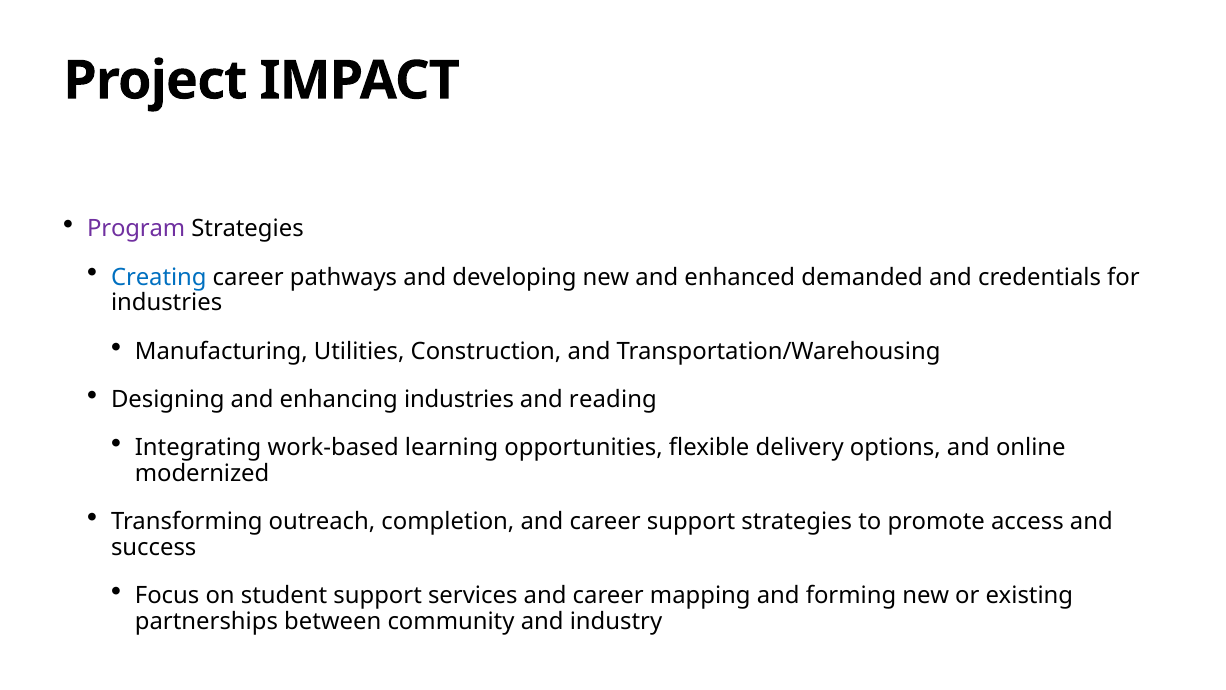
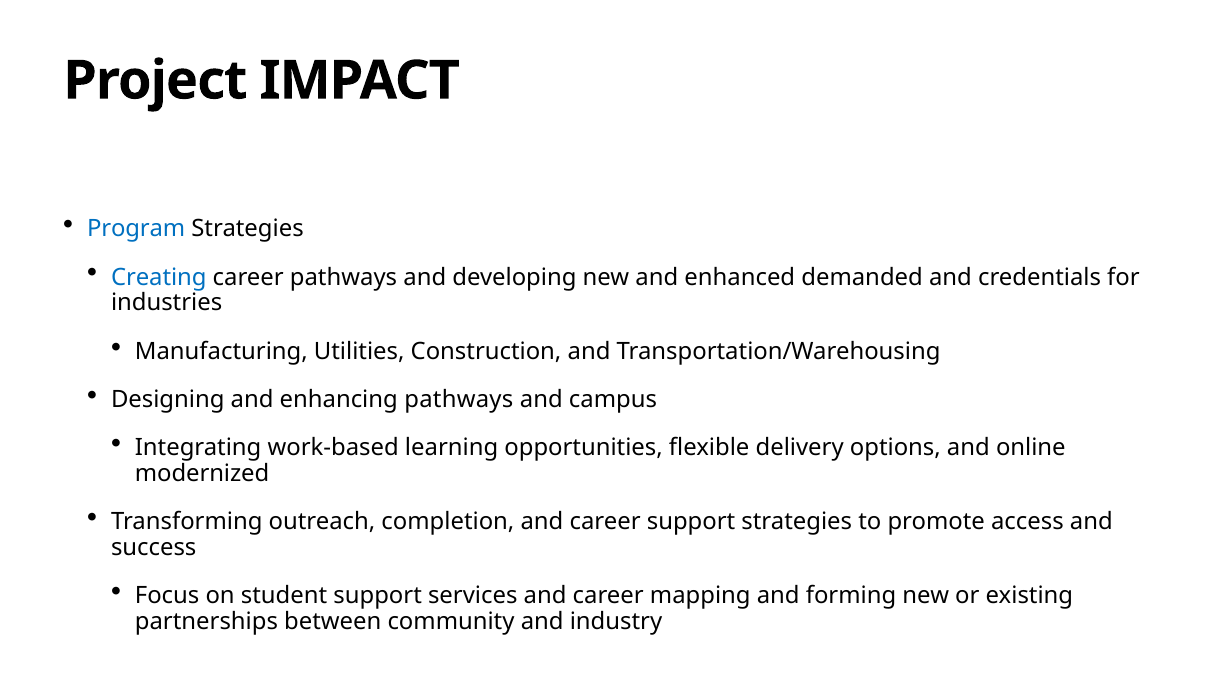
Program colour: purple -> blue (136, 229)
enhancing industries: industries -> pathways (459, 399)
reading: reading -> campus (613, 399)
